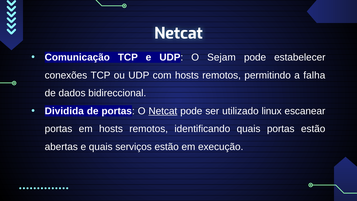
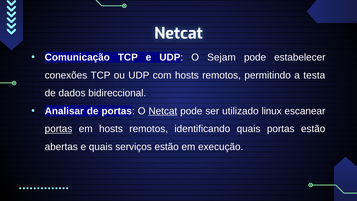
falha: falha -> testa (314, 75)
Dividida: Dividida -> Analisar (64, 111)
portas underline: none -> present (59, 129)
